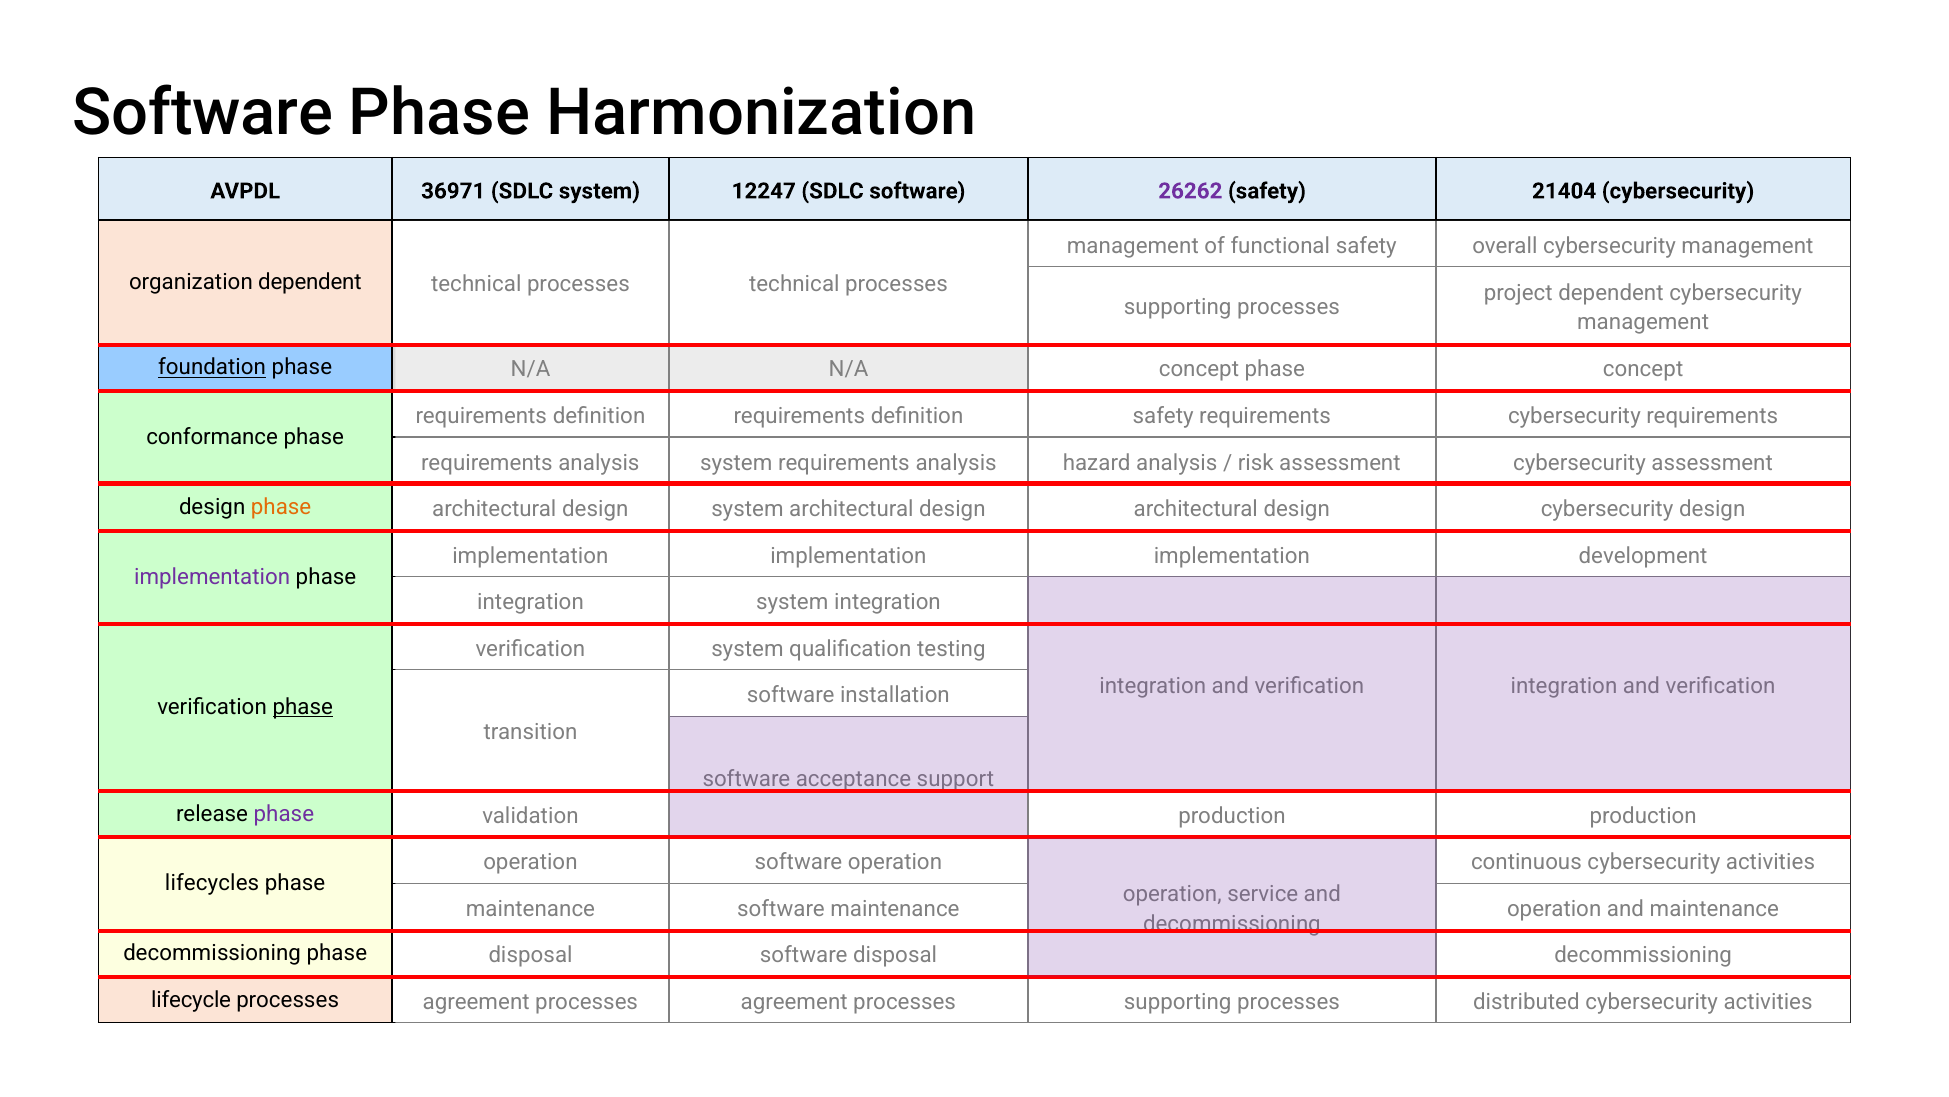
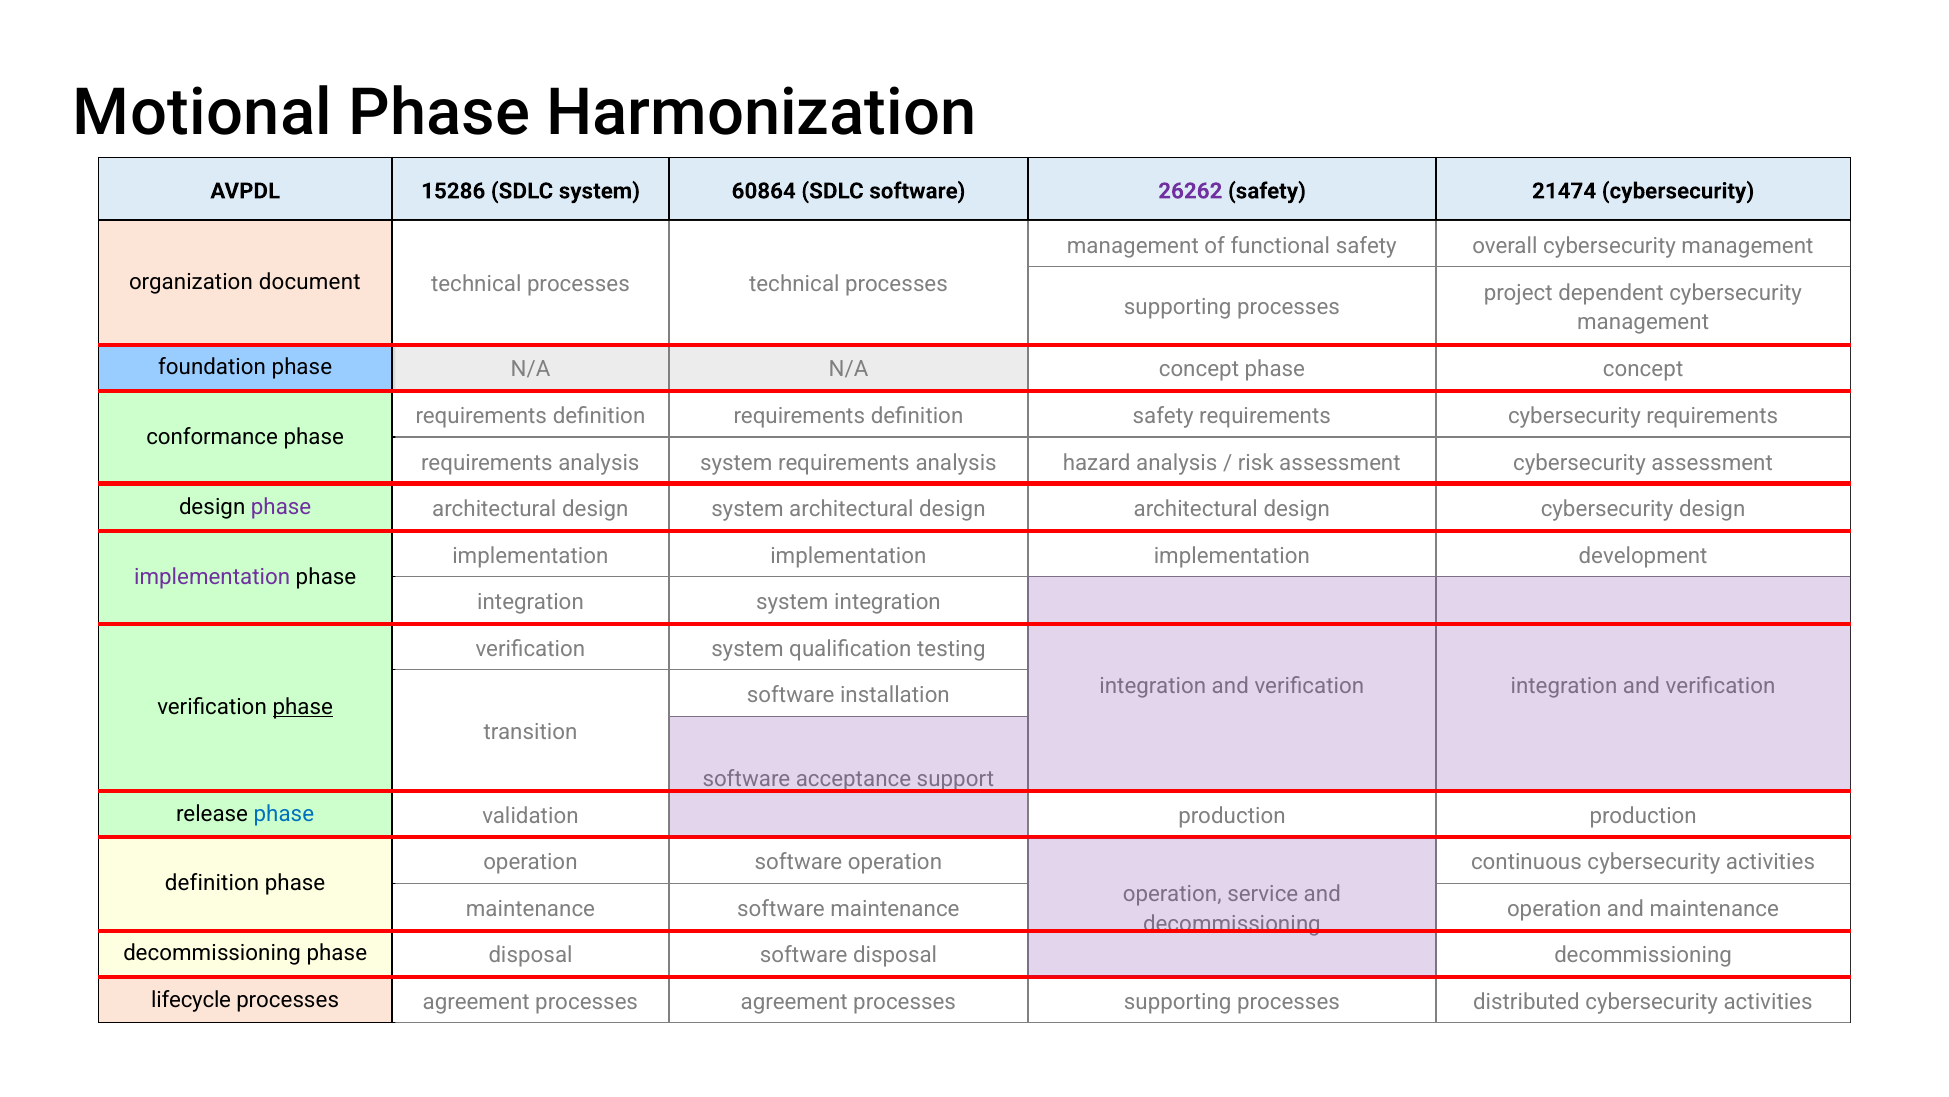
Software: Software -> Motional (203, 113)
36971: 36971 -> 15286 (453, 191)
12247: 12247 -> 60864 (764, 191)
21404: 21404 -> 21474 (1564, 191)
organization dependent: dependent -> document (310, 282)
foundation underline: present -> none (212, 367)
phase colour: orange -> purple (281, 507)
phase colour: purple -> blue (284, 813)
lifecycles: lifecycles -> definition (212, 883)
